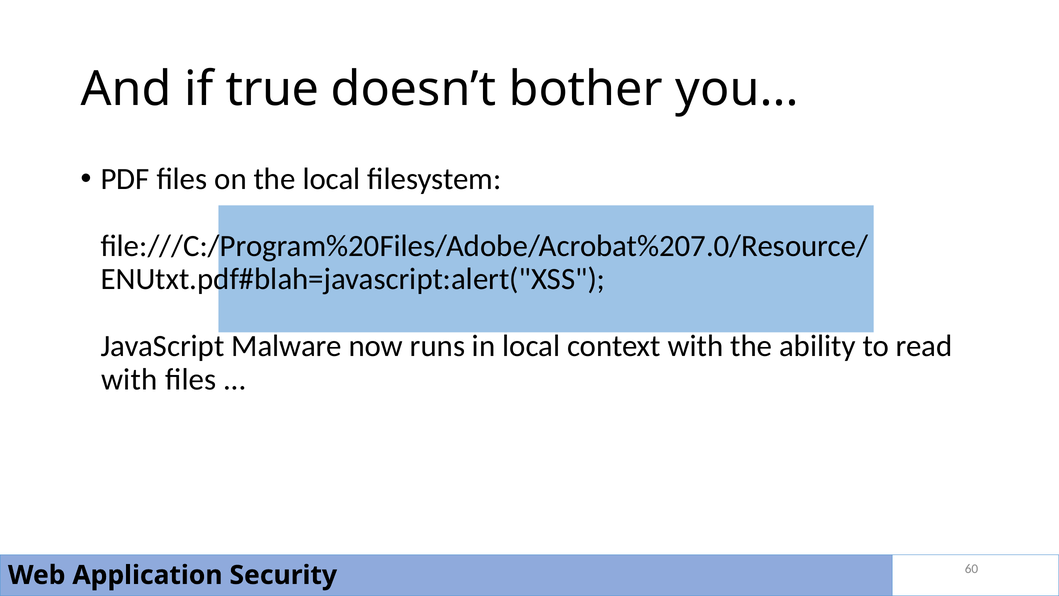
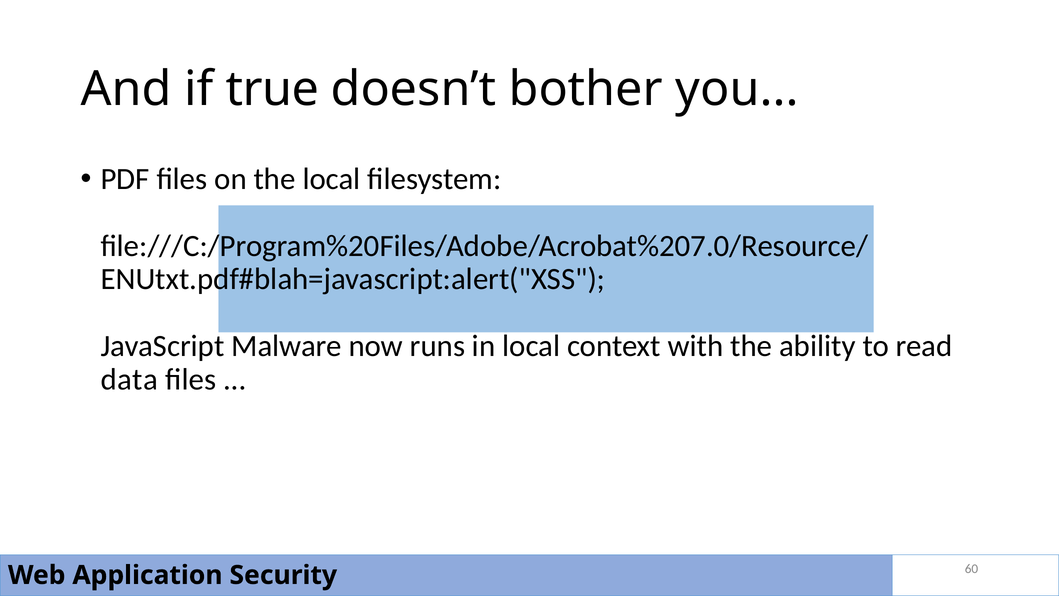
with: with -> data (129, 379)
